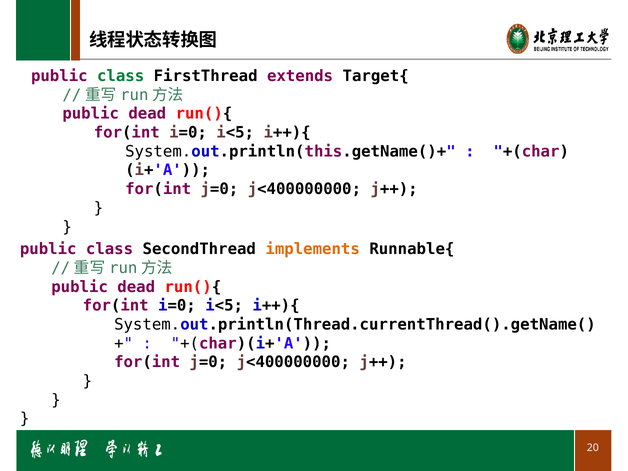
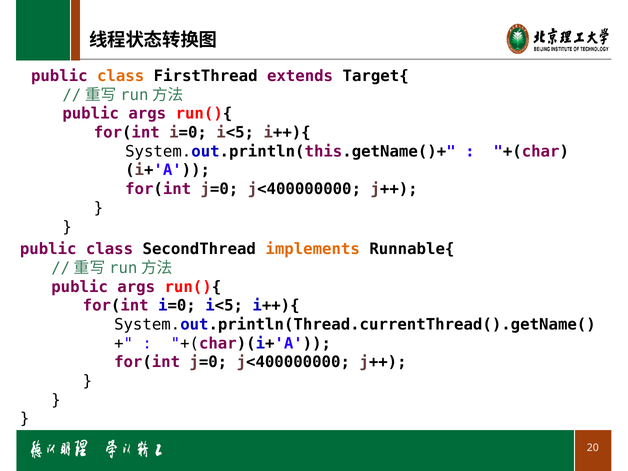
class colour: green -> orange (121, 76)
dead: dead -> args (147, 114)
dead: dead -> args (136, 287)
